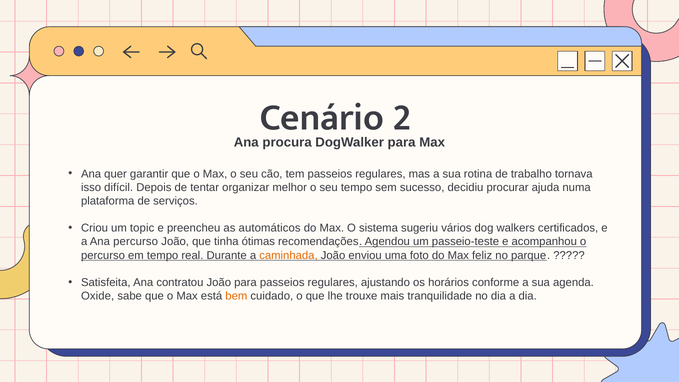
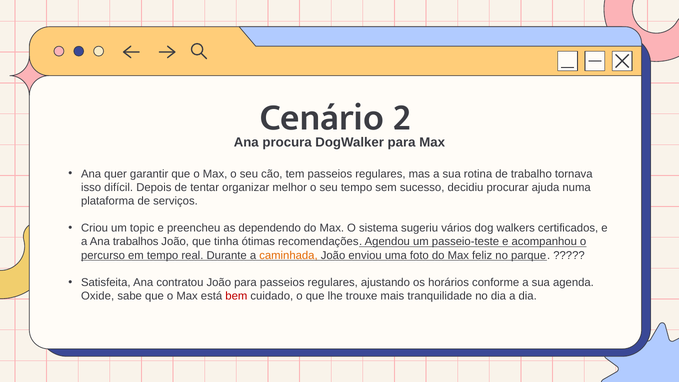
automáticos: automáticos -> dependendo (270, 228)
Ana percurso: percurso -> trabalhos (136, 242)
bem colour: orange -> red (236, 296)
